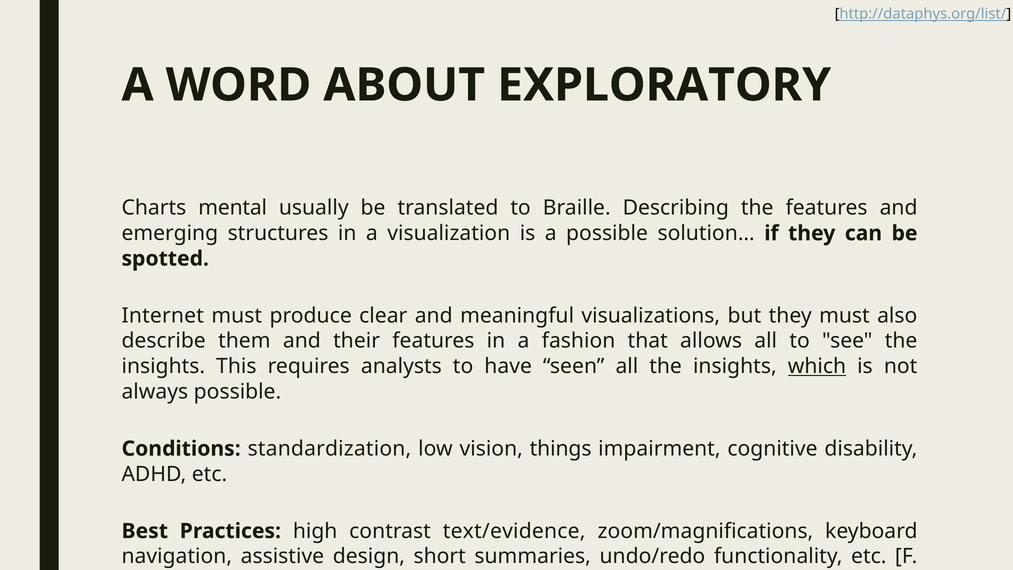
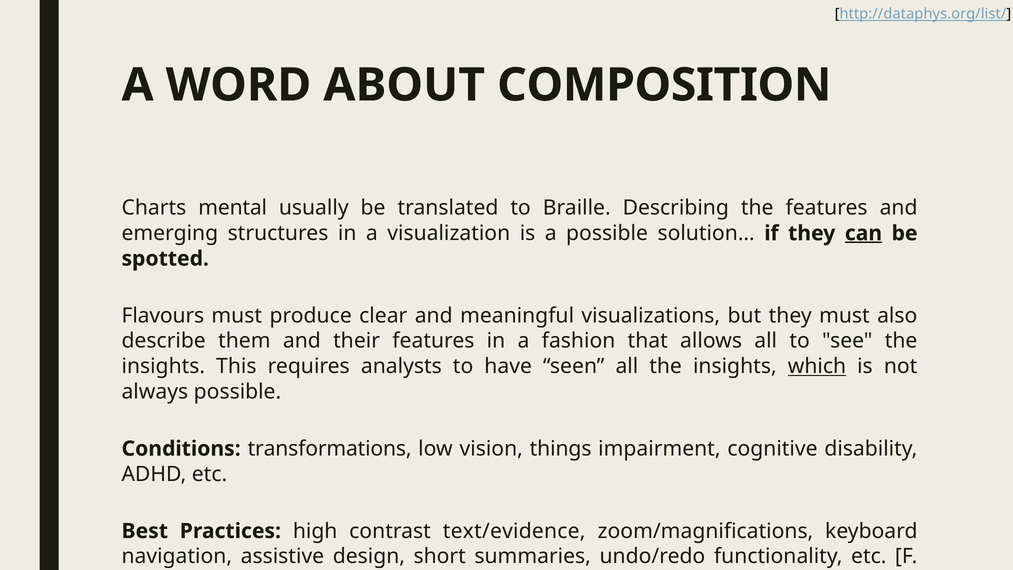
EXPLORATORY: EXPLORATORY -> COMPOSITION (664, 85)
can underline: none -> present (863, 233)
Internet: Internet -> Flavours (163, 316)
standardization: standardization -> transformations (330, 449)
